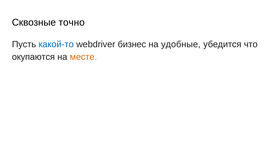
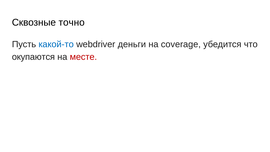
бизнес: бизнес -> деньги (132, 44)
удобные: удобные -> coverage (181, 44)
месте colour: orange -> red (83, 57)
